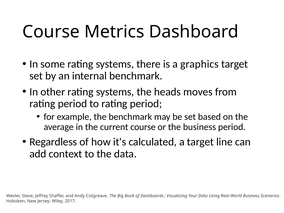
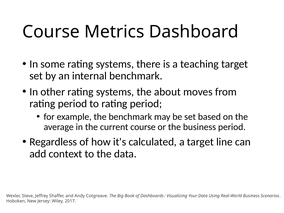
graphics: graphics -> teaching (199, 64)
heads: heads -> about (167, 92)
